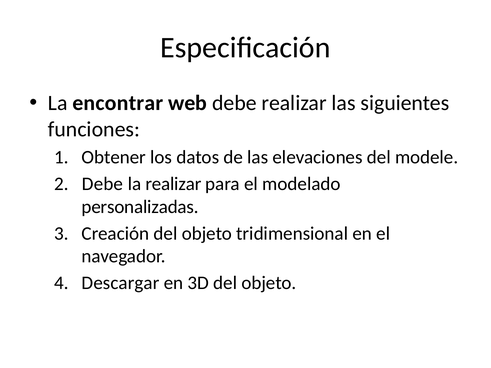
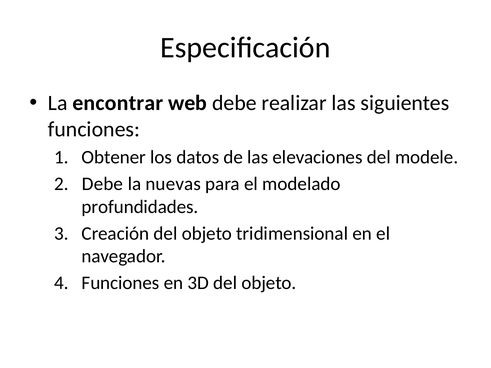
la realizar: realizar -> nuevas (173, 184)
personalizadas: personalizadas -> profundidades (140, 207)
Descargar: Descargar -> Funciones (121, 283)
